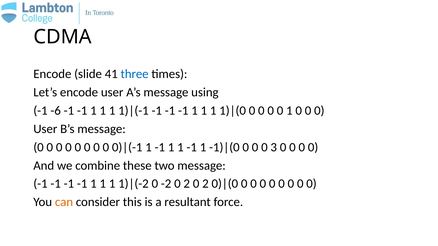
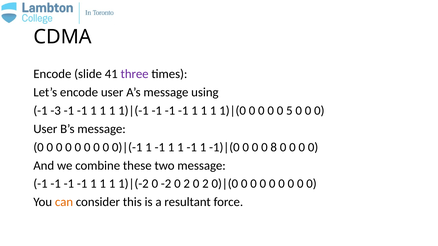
three colour: blue -> purple (135, 74)
-6: -6 -> -3 (56, 111)
0 1: 1 -> 5 (289, 111)
3: 3 -> 8 (274, 147)
